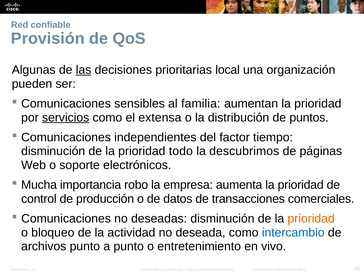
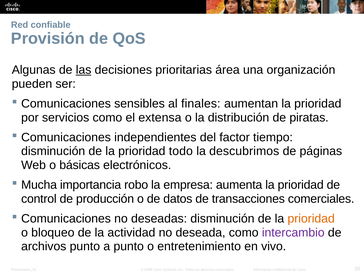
local: local -> área (228, 70)
familia: familia -> finales (201, 104)
servicios underline: present -> none (66, 118)
puntos: puntos -> piratas (309, 118)
soporte: soporte -> básicas (80, 165)
intercambio colour: blue -> purple (293, 233)
